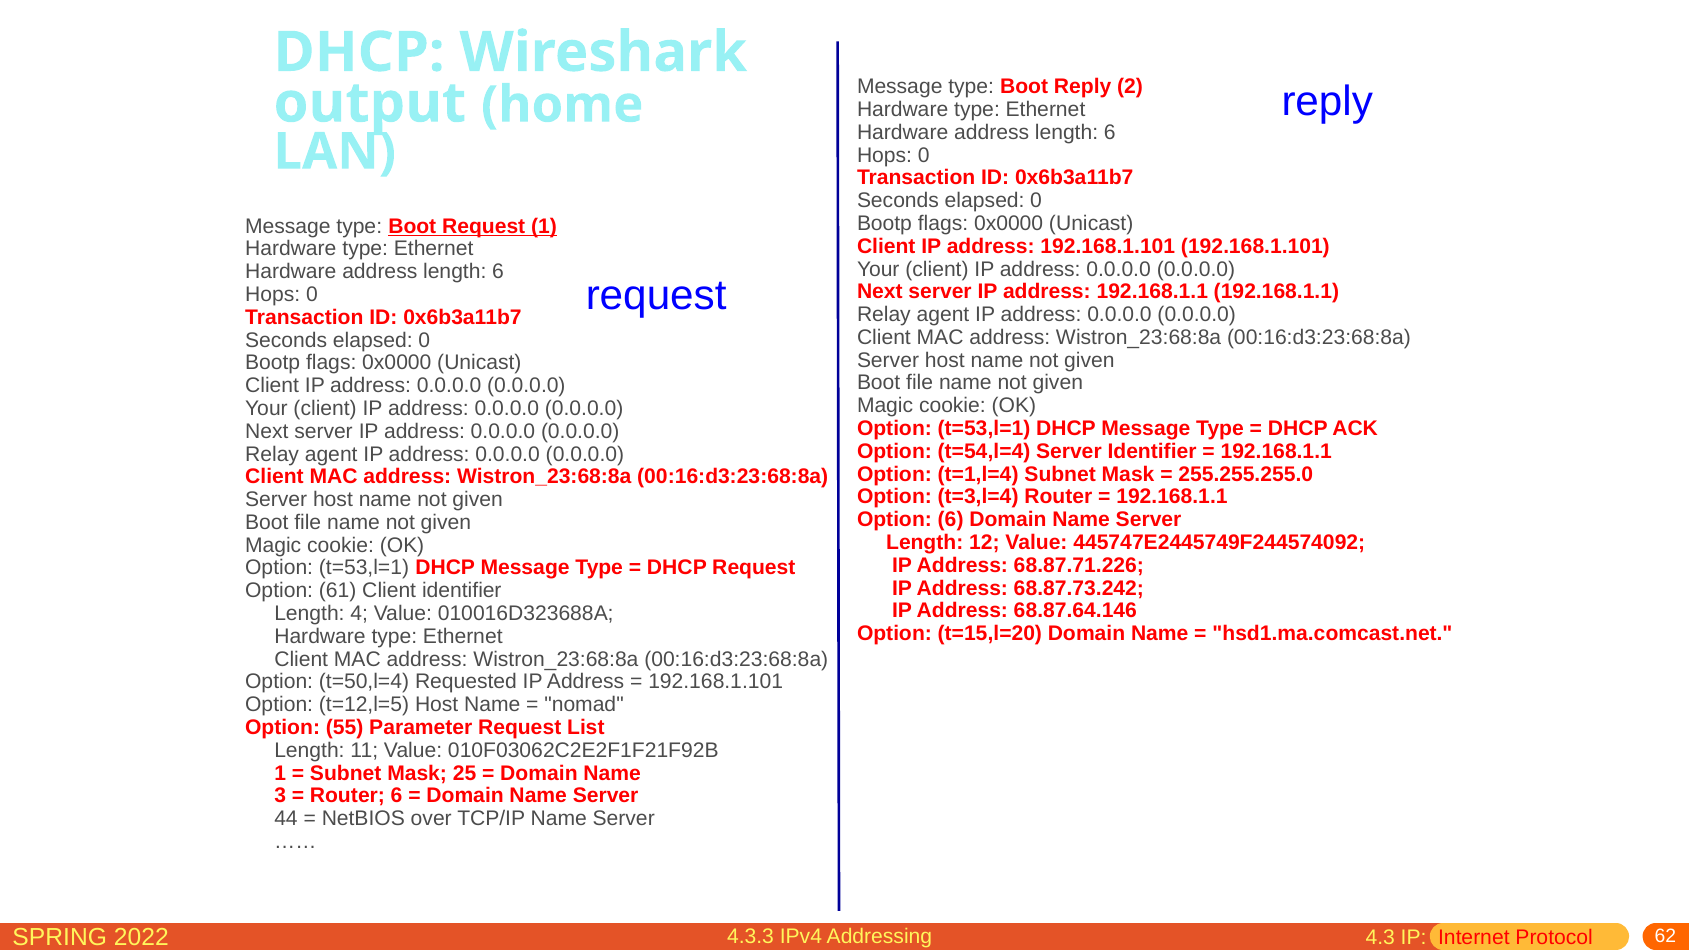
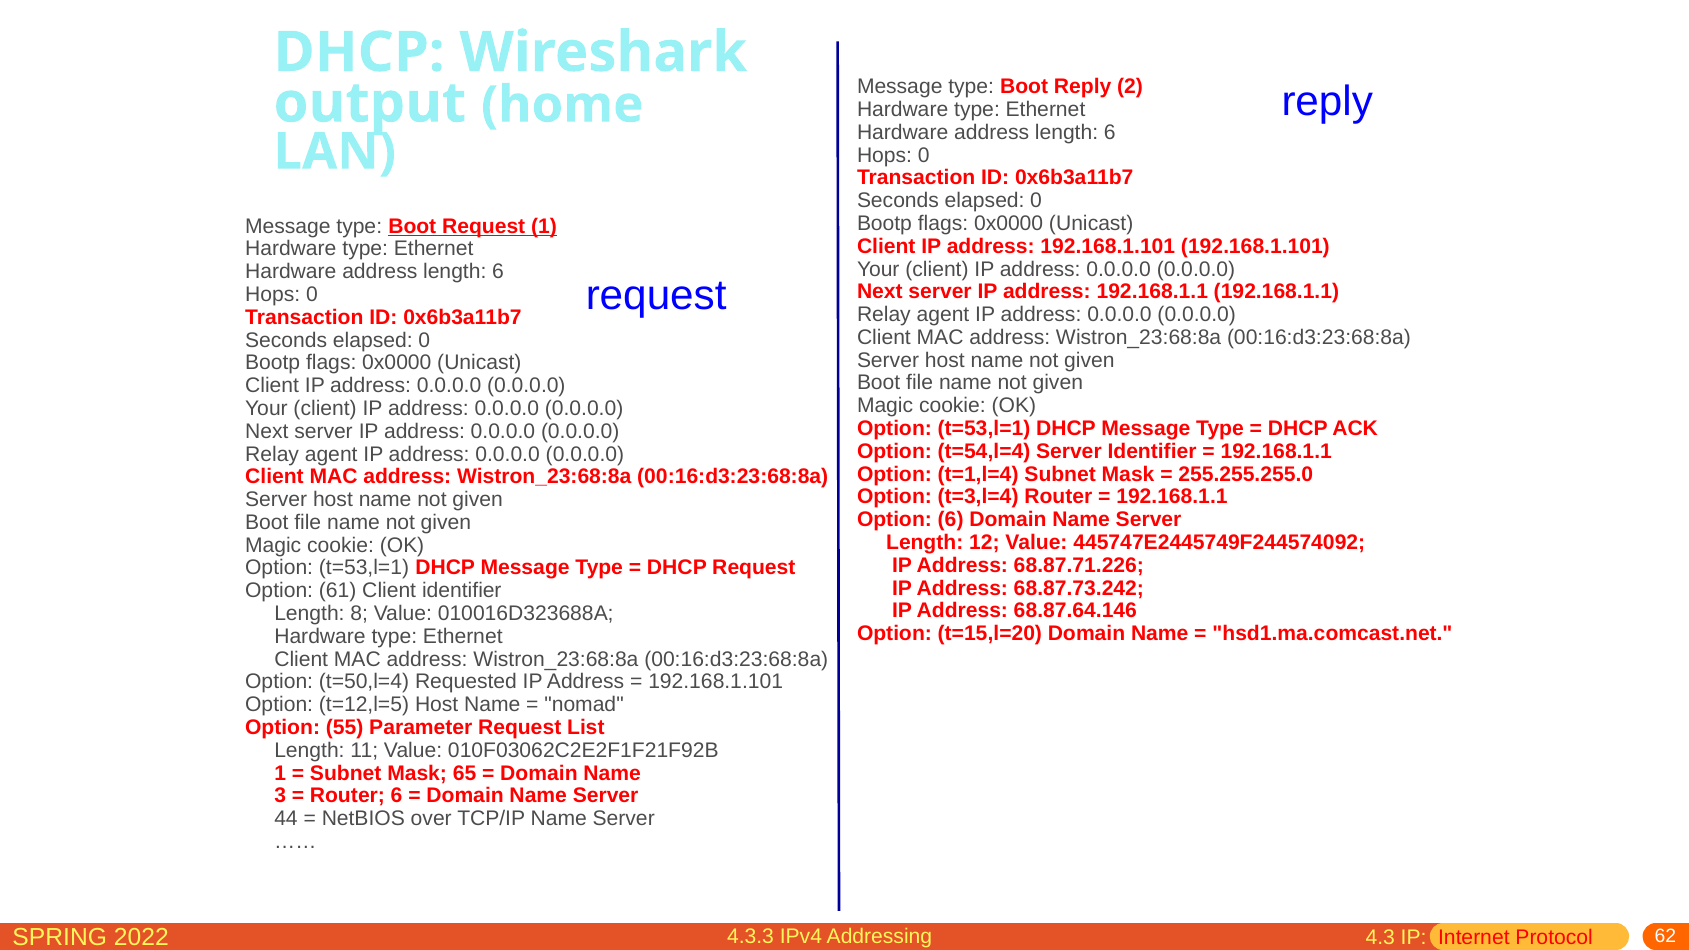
4: 4 -> 8 (359, 614)
25: 25 -> 65 (465, 773)
